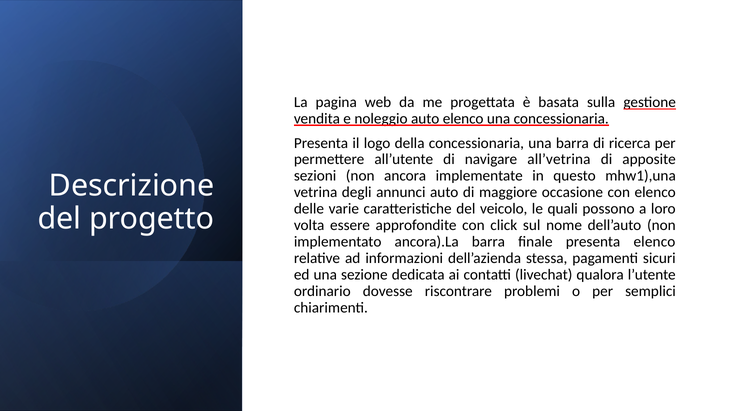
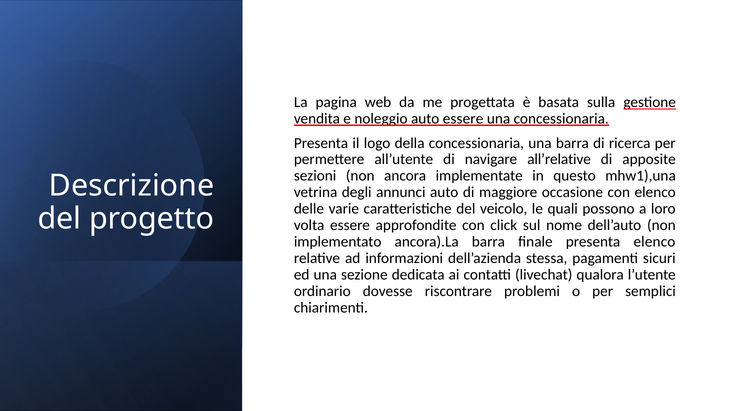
auto elenco: elenco -> essere (463, 119)
all’vetrina: all’vetrina -> all’relative (559, 160)
